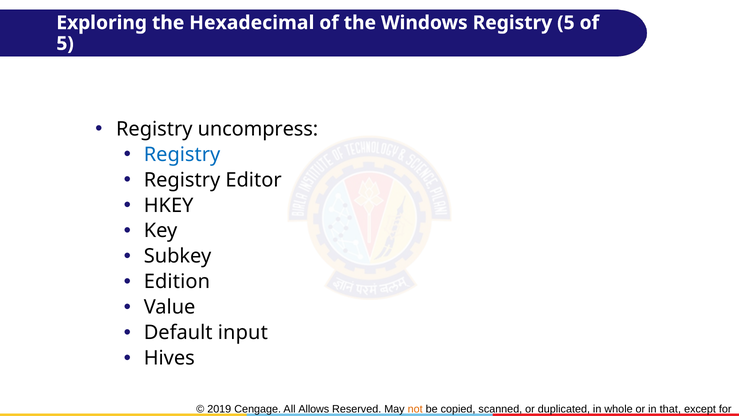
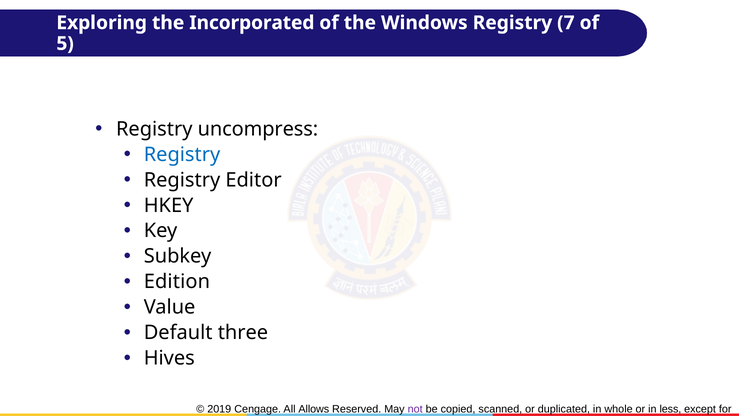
Hexadecimal: Hexadecimal -> Incorporated (252, 23)
Registry 5: 5 -> 7 (566, 23)
input: input -> three (243, 332)
not colour: orange -> purple (415, 409)
that: that -> less (670, 409)
